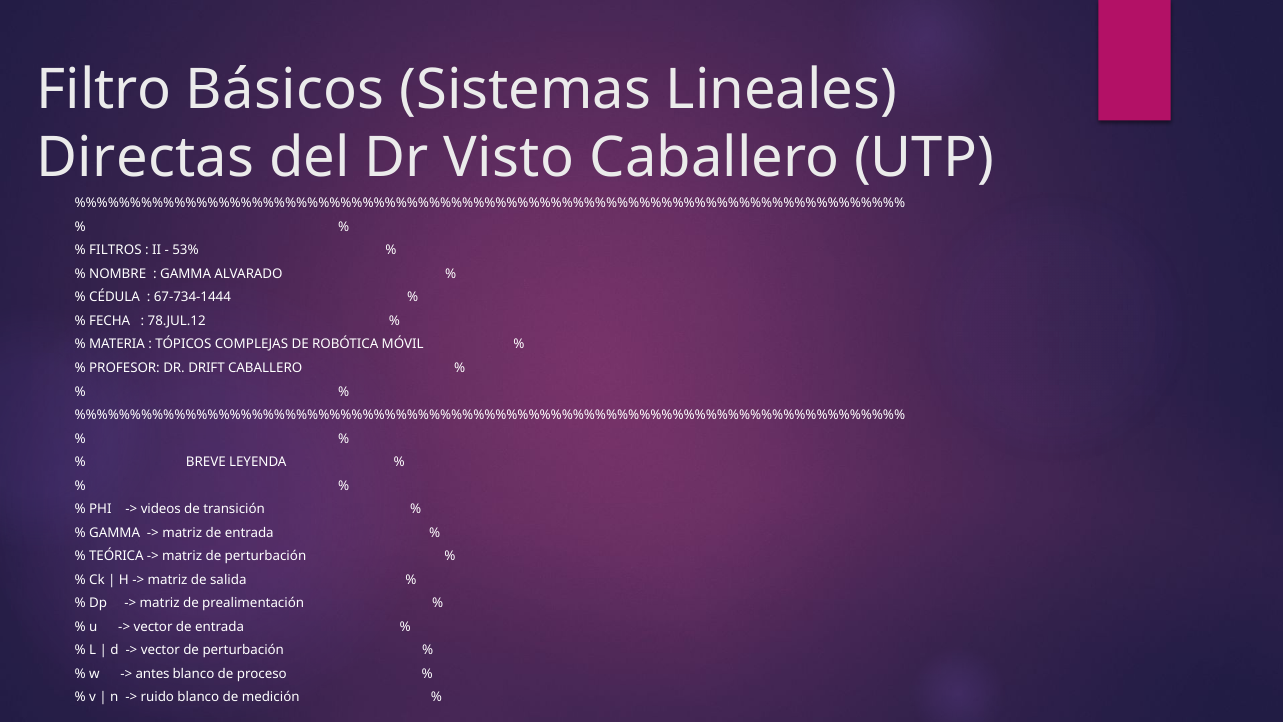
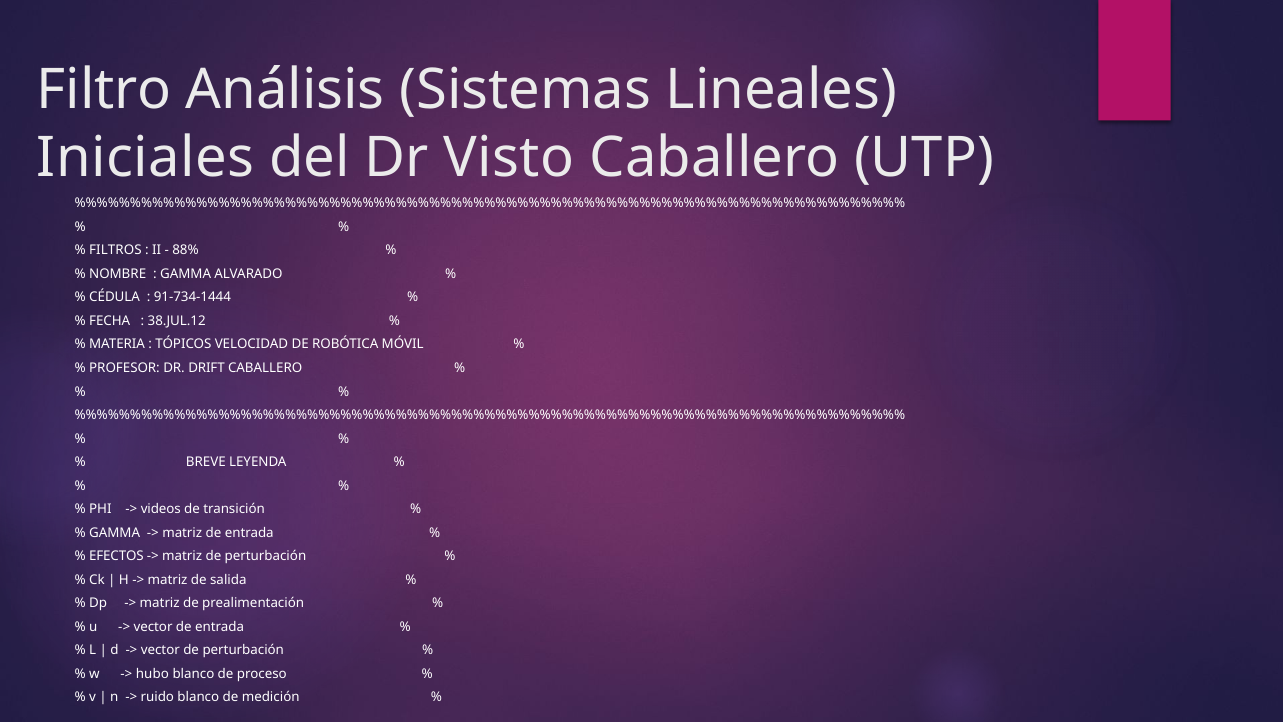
Básicos: Básicos -> Análisis (285, 90)
Directas: Directas -> Iniciales (145, 157)
53%: 53% -> 88% (186, 250)
67-734-1444: 67-734-1444 -> 91-734-1444 (192, 297)
78.JUL.12: 78.JUL.12 -> 38.JUL.12 (177, 321)
COMPLEJAS: COMPLEJAS -> VELOCIDAD (251, 344)
TEÓRICA: TEÓRICA -> EFECTOS (116, 556)
antes: antes -> hubo (152, 674)
